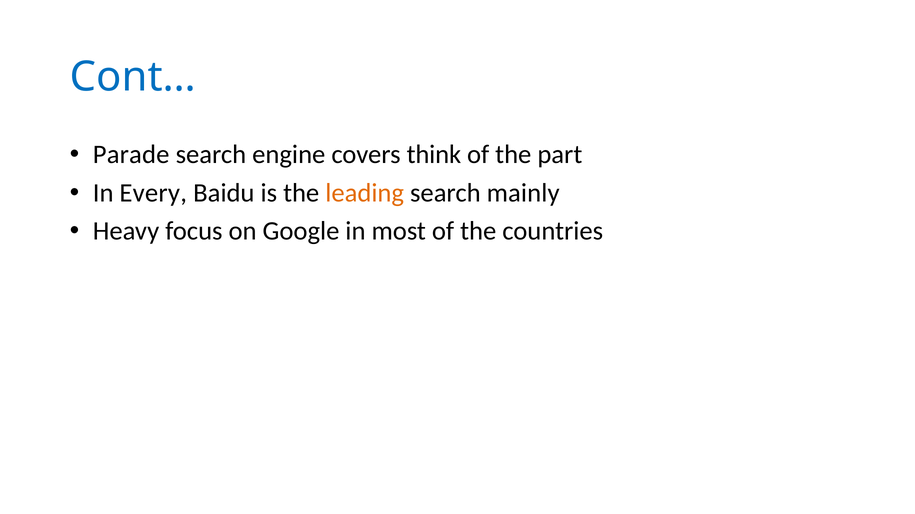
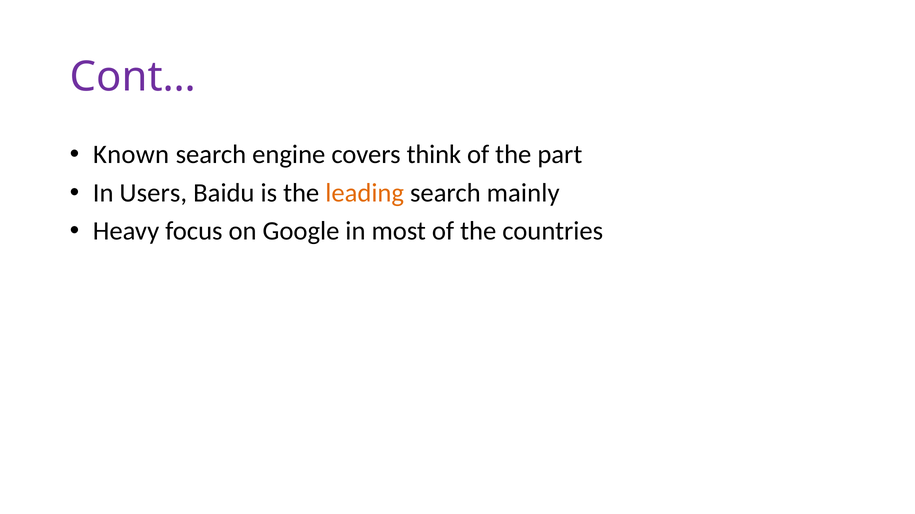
Cont… colour: blue -> purple (133, 77)
Parade: Parade -> Known (131, 155)
Every: Every -> Users (153, 193)
